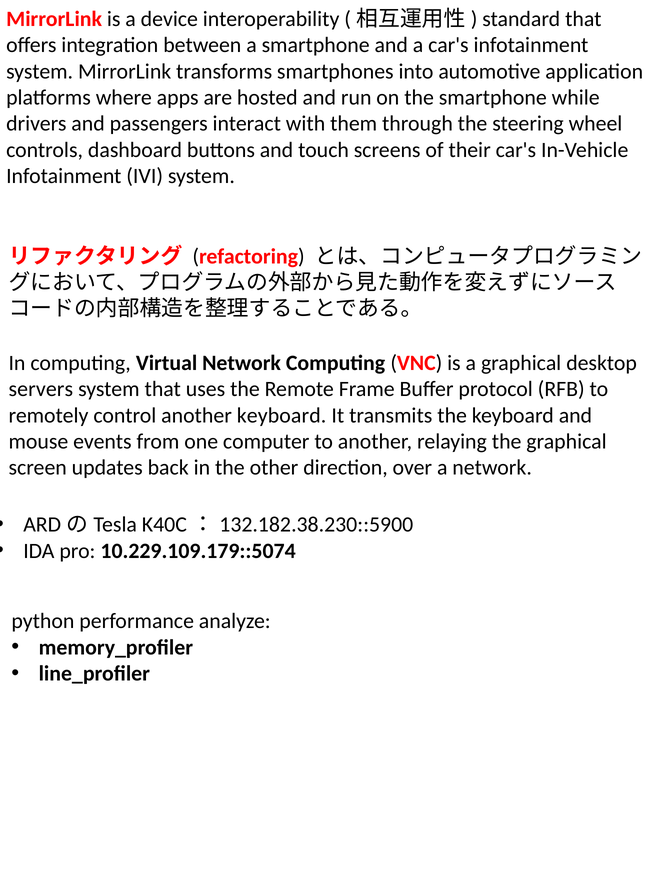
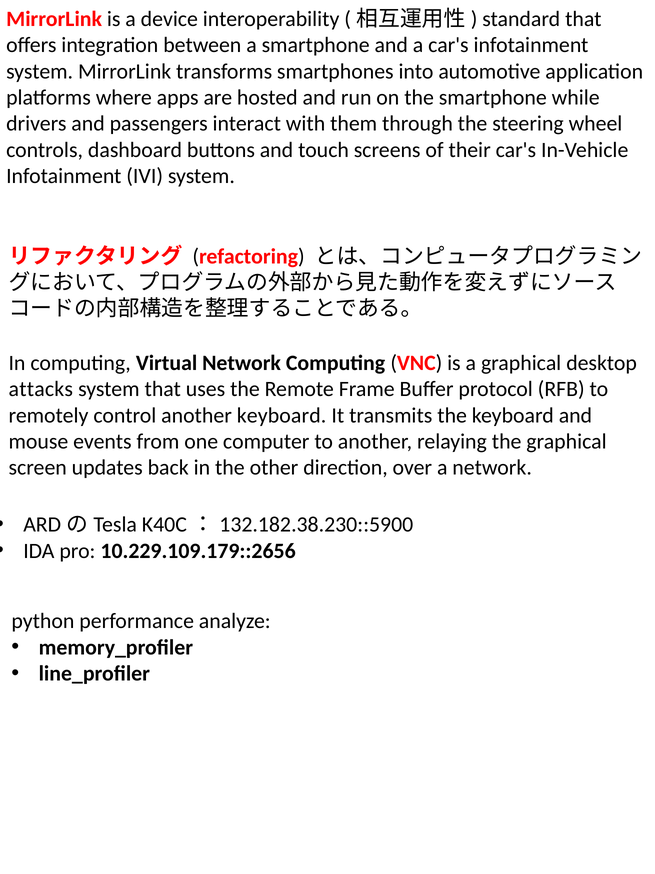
servers: servers -> attacks (41, 389)
10.229.109.179::5074: 10.229.109.179::5074 -> 10.229.109.179::2656 (198, 551)
